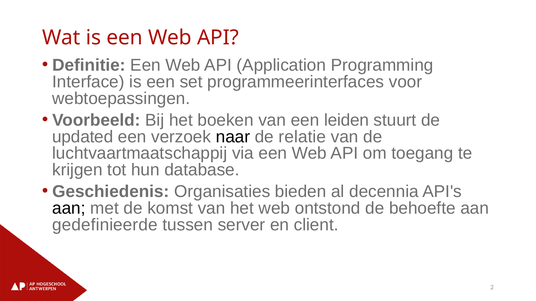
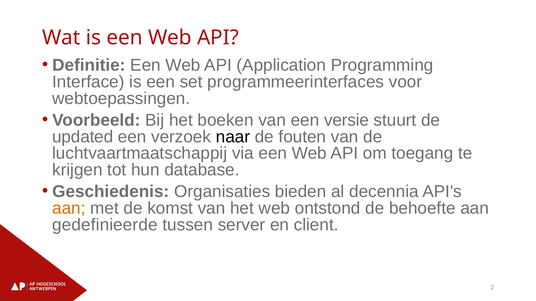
leiden: leiden -> versie (347, 120)
relatie: relatie -> fouten (302, 137)
aan colour: black -> orange (69, 209)
